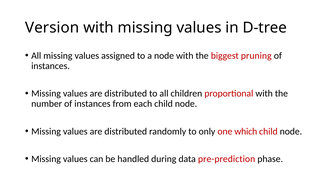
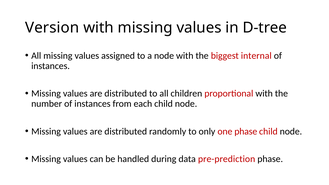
pruning: pruning -> internal (256, 56)
one which: which -> phase (246, 131)
